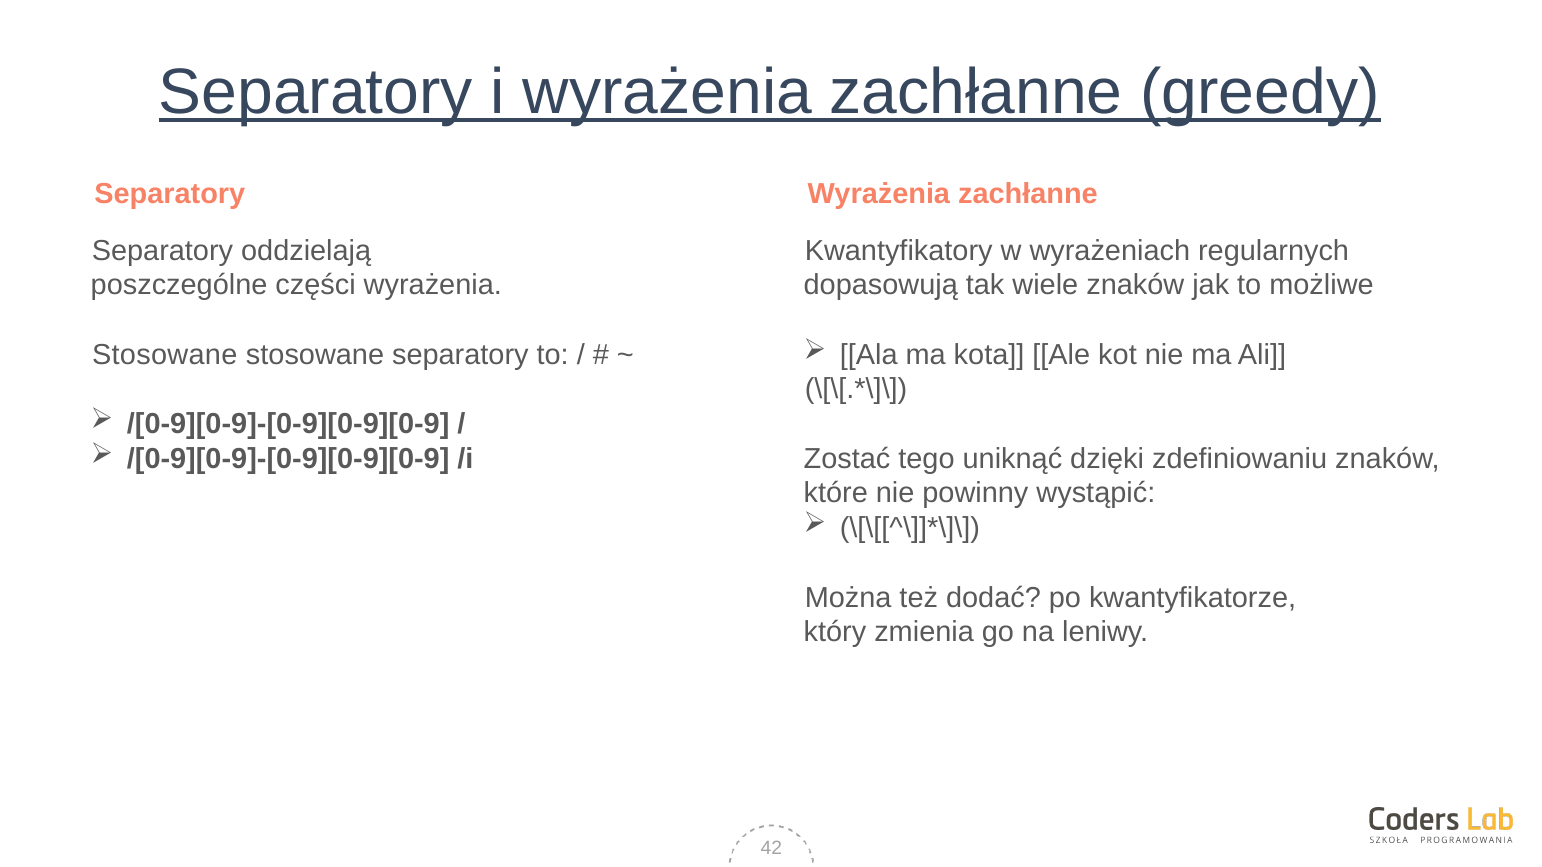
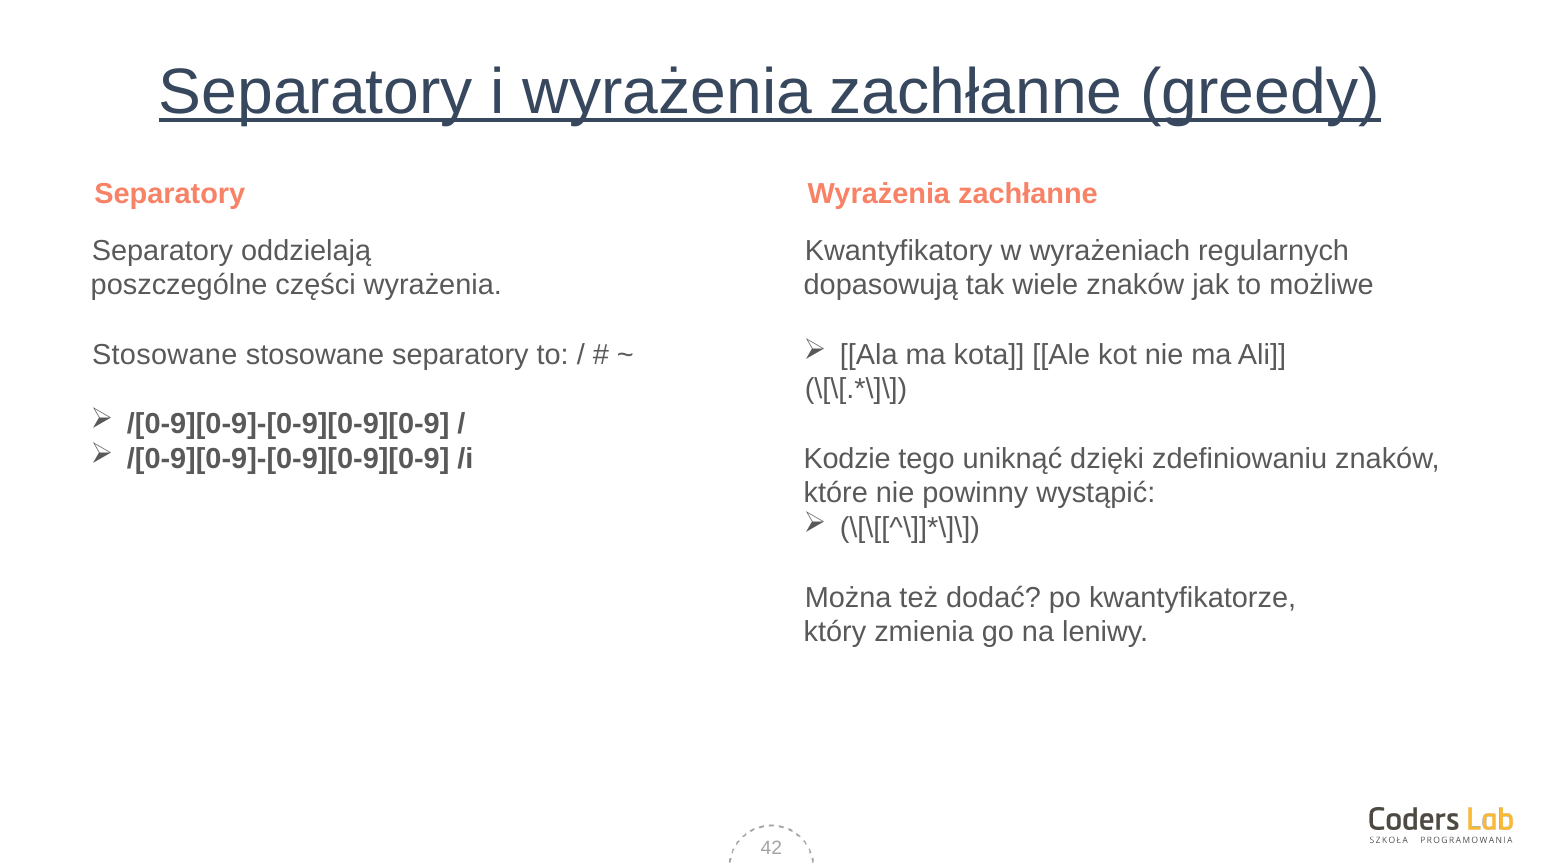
Zostać: Zostać -> Kodzie (847, 459)
